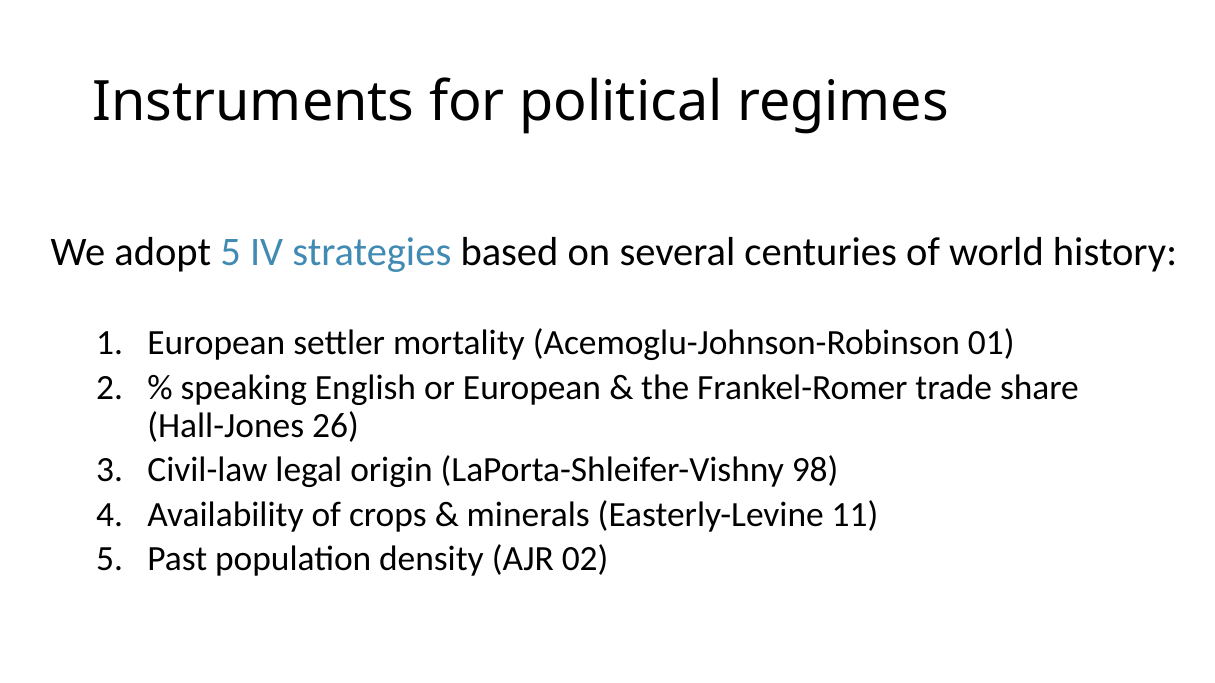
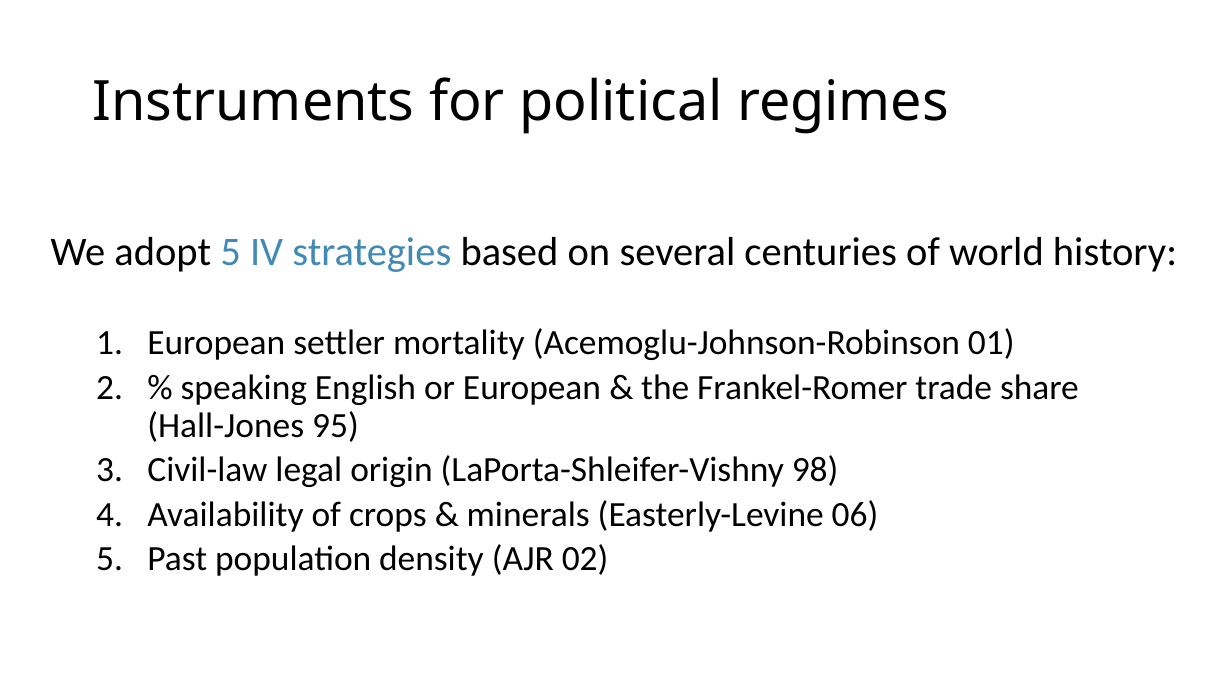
26: 26 -> 95 (335, 426)
11: 11 -> 06 (855, 515)
